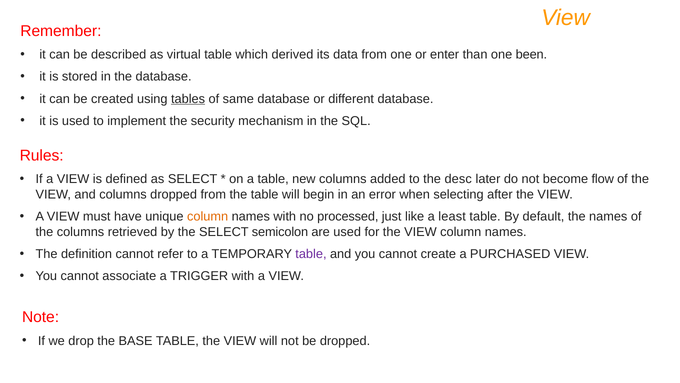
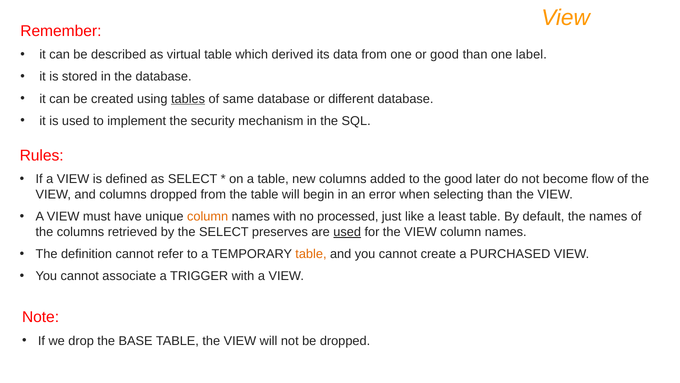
or enter: enter -> good (445, 55)
been: been -> label (531, 55)
the desc: desc -> good (458, 179)
selecting after: after -> than (500, 194)
semicolon: semicolon -> preserves (280, 232)
used underline: none -> present (347, 232)
table colour: purple -> orange (311, 254)
